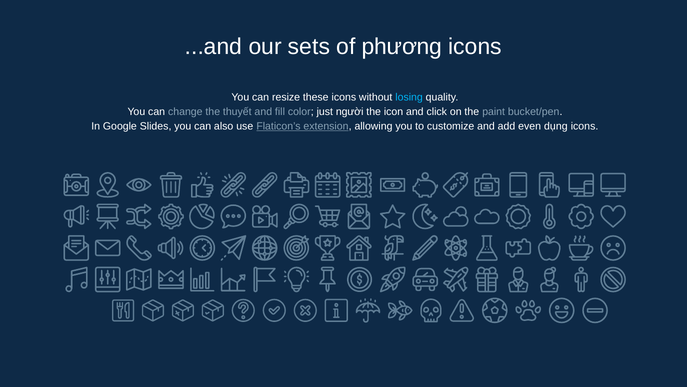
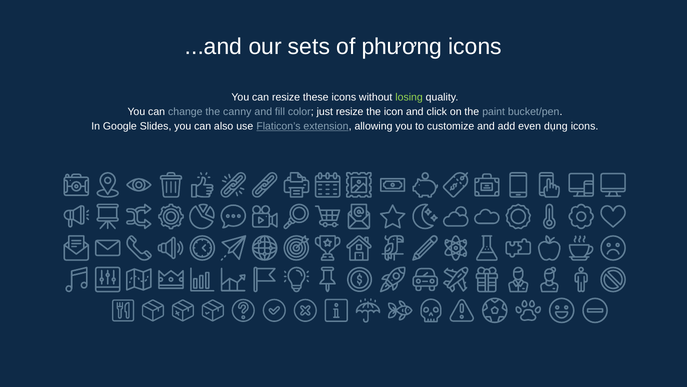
losing colour: light blue -> light green (409, 97)
thuyết: thuyết -> canny (237, 111)
just người: người -> resize (350, 111)
